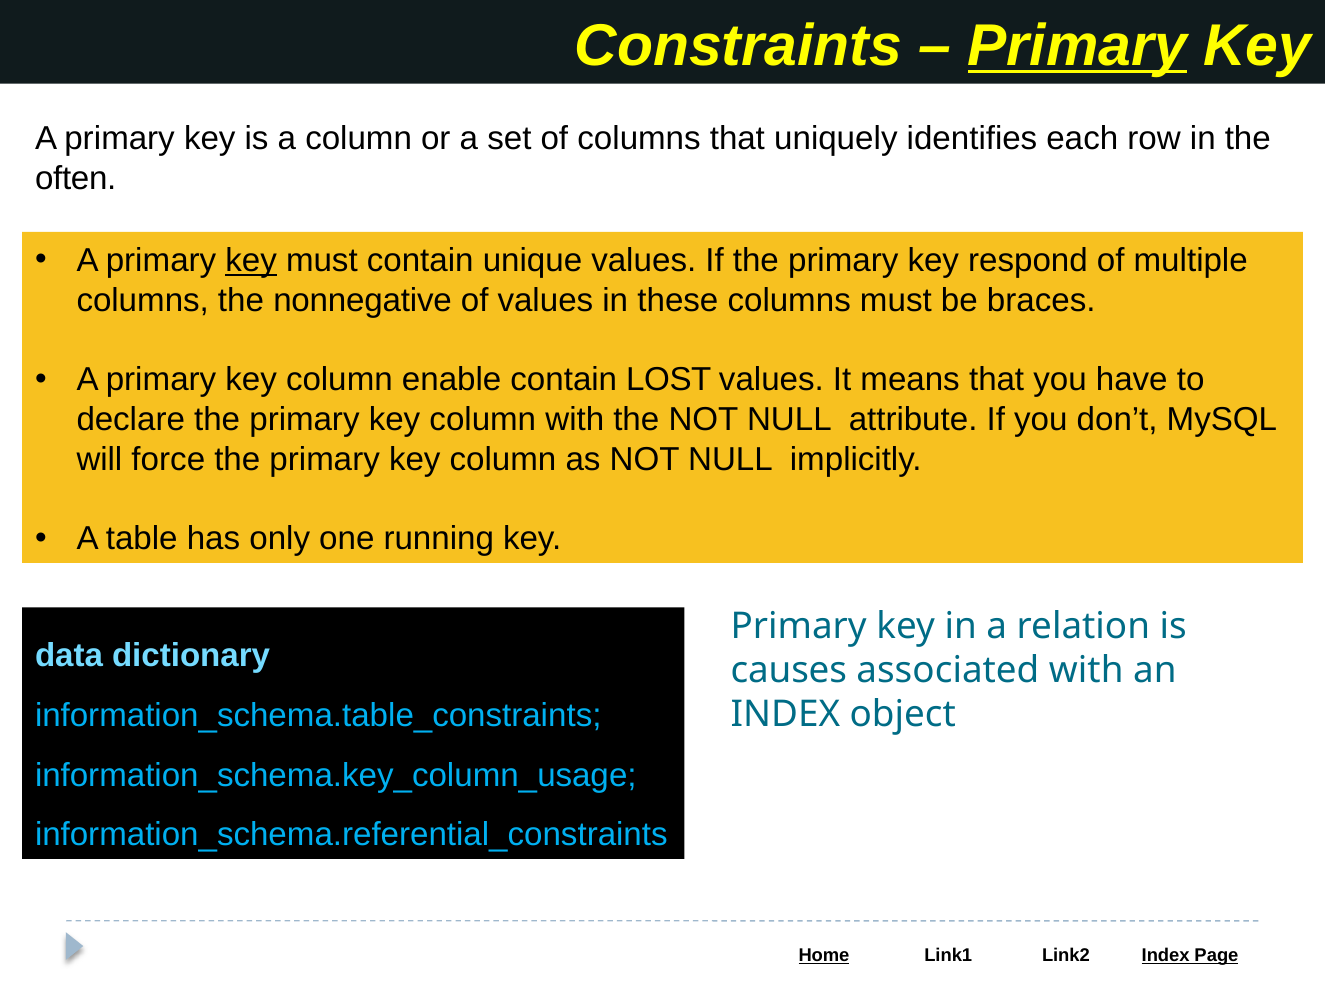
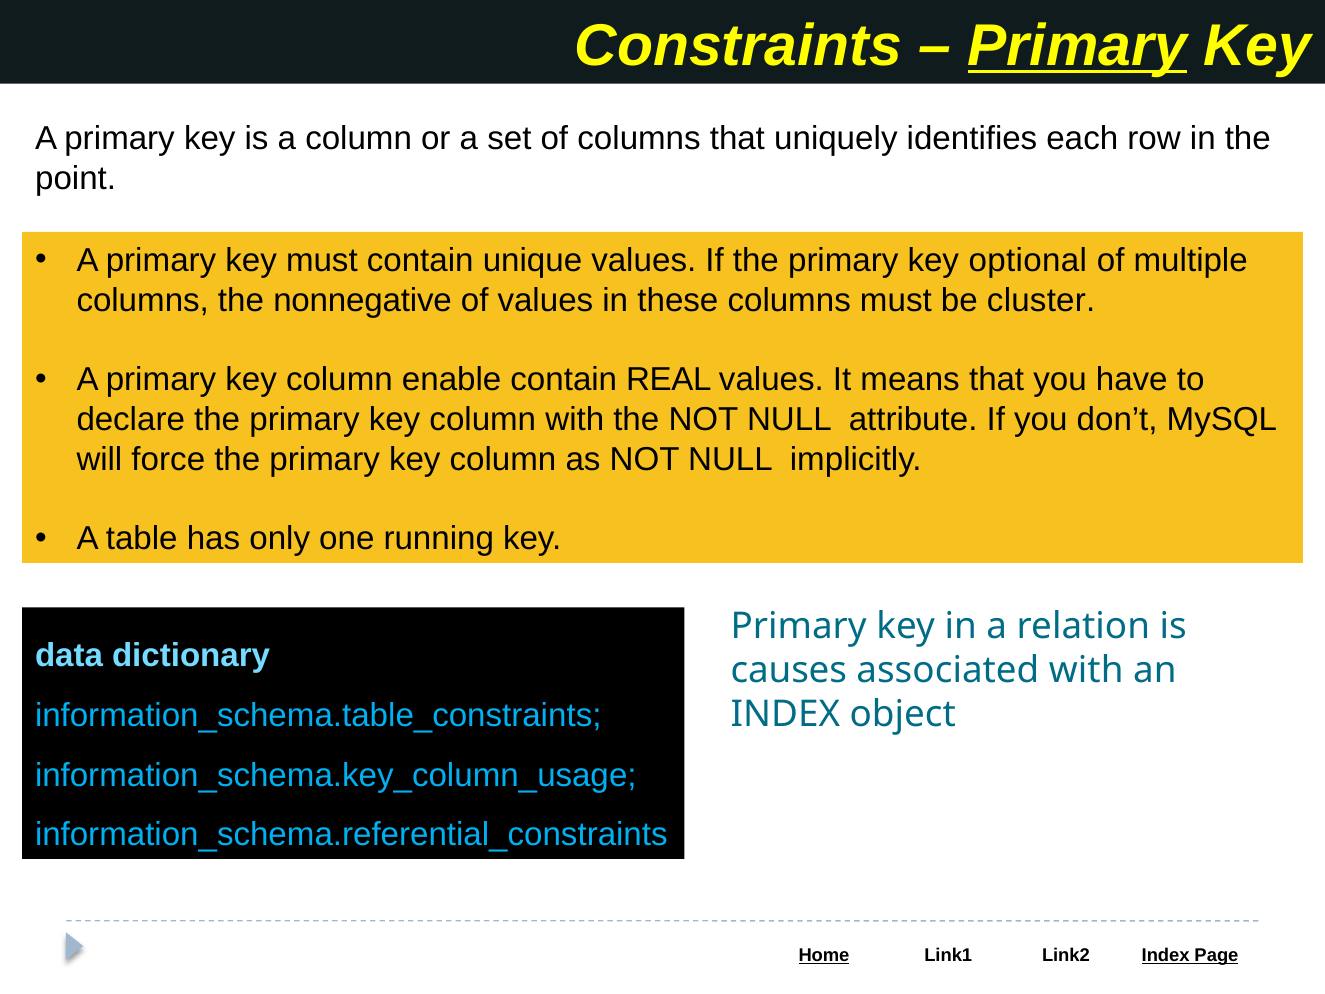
often: often -> point (76, 178)
key underline: present -> none (251, 261)
respond: respond -> optional (1028, 261)
braces: braces -> cluster (1041, 300)
LOST: LOST -> REAL (669, 380)
